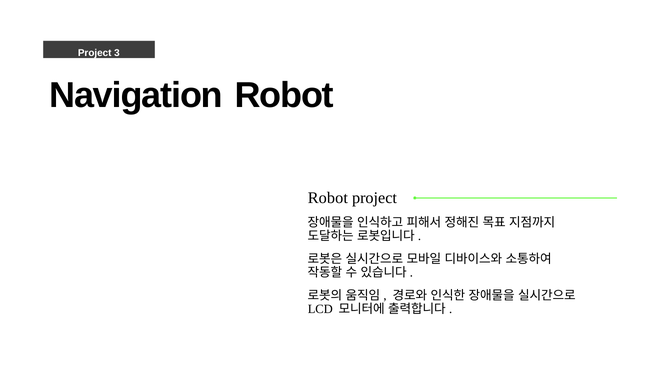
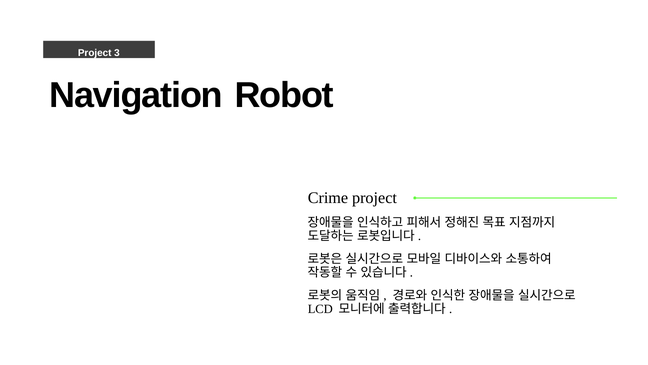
Robot: Robot -> Crime (328, 198)
